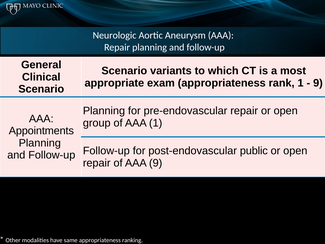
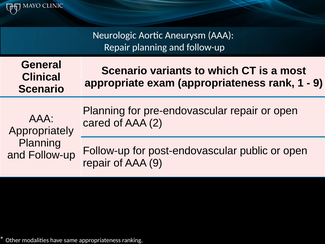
group: group -> cared (97, 123)
AAA 1: 1 -> 2 (156, 123)
Appointments: Appointments -> Appropriately (41, 131)
